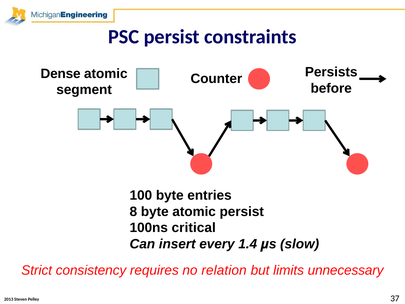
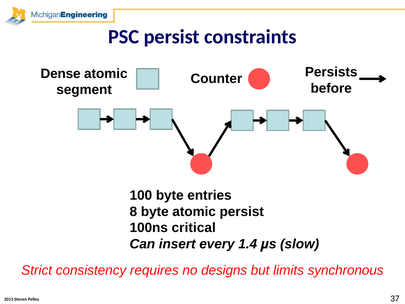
relation: relation -> designs (224, 270)
unnecessary: unnecessary -> synchronous (346, 270)
